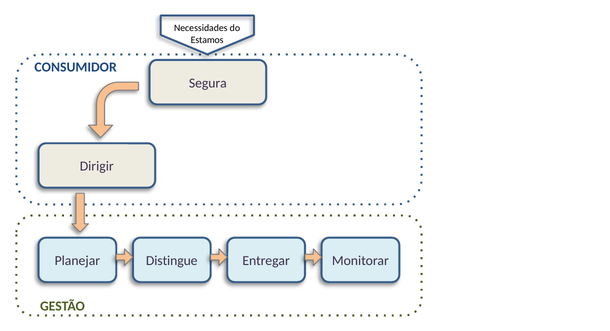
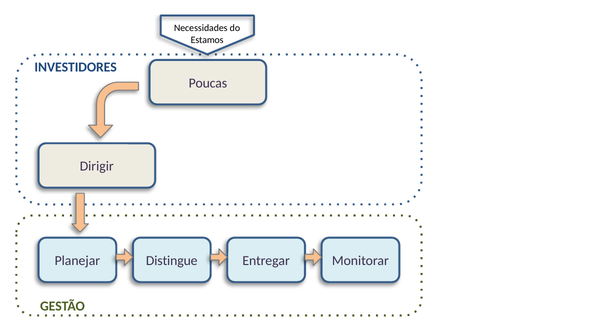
CONSUMIDOR: CONSUMIDOR -> INVESTIDORES (76, 67)
Segura: Segura -> Poucas (208, 83)
